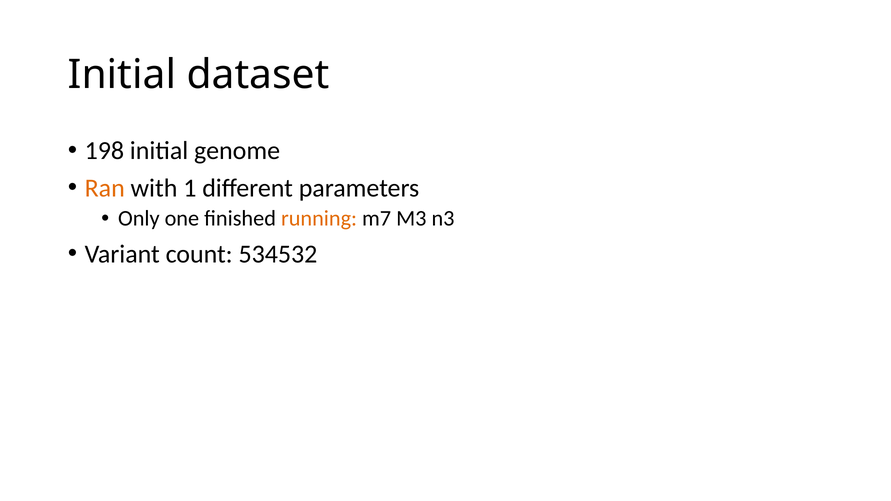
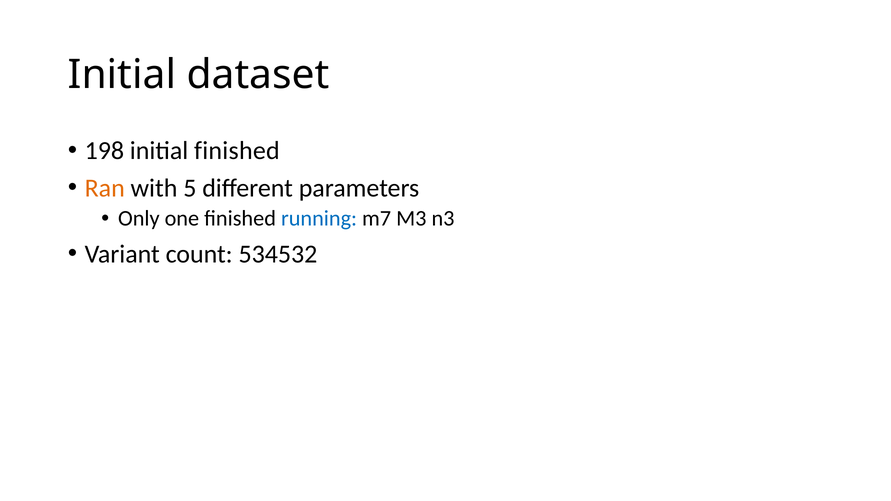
initial genome: genome -> finished (237, 151)
1: 1 -> 5 (190, 188)
running colour: orange -> blue (319, 219)
